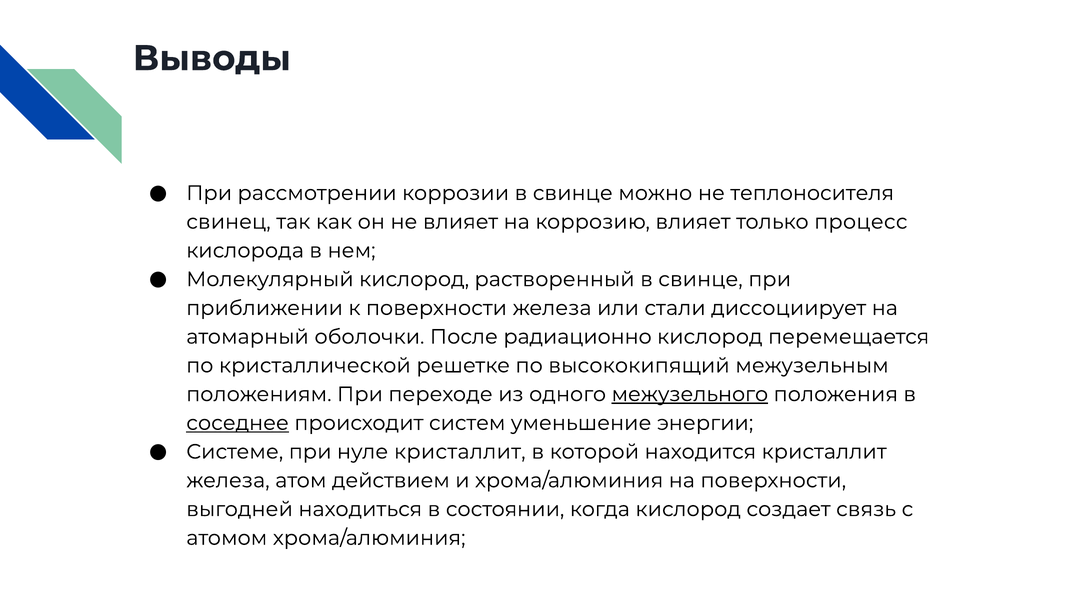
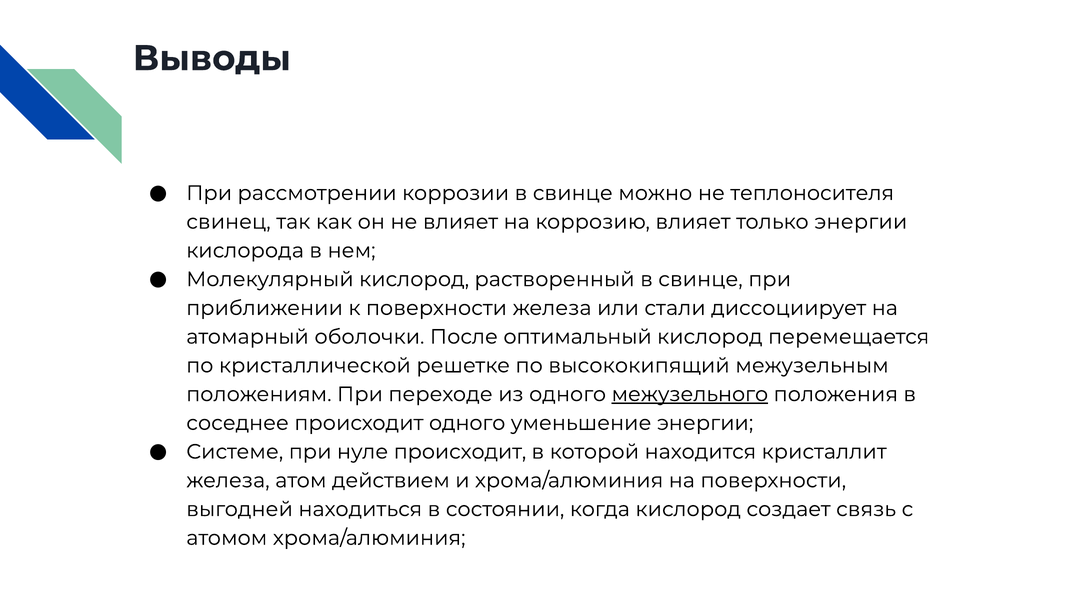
только процесс: процесс -> энергии (861, 222)
радиационно: радиационно -> оптимальный (578, 337)
соседнее underline: present -> none (238, 423)
происходит систем: систем -> одного (467, 423)
нуле кристаллит: кристаллит -> происходит (460, 452)
